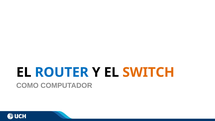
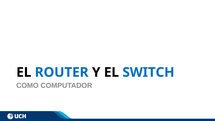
SWITCH colour: orange -> blue (148, 72)
